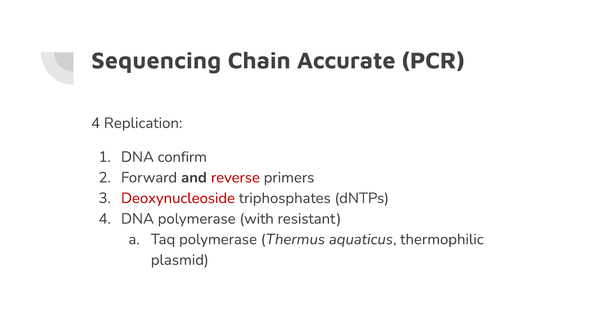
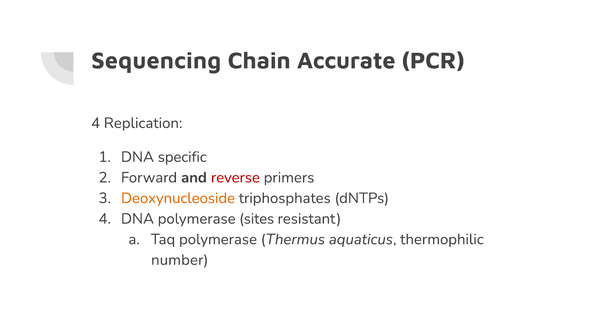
confirm: confirm -> specific (182, 157)
Deoxynucleoside colour: red -> orange (178, 198)
with: with -> sites (257, 219)
plasmid: plasmid -> number (180, 260)
